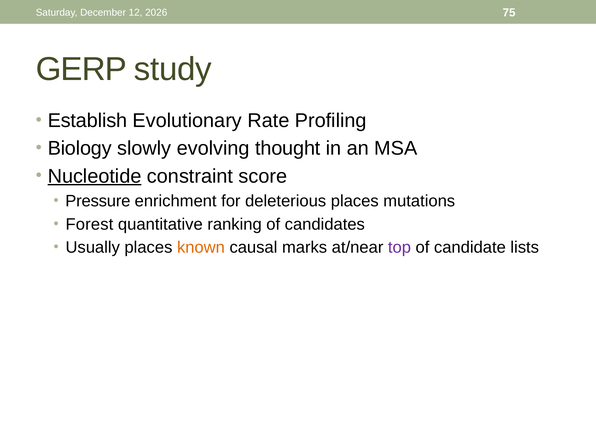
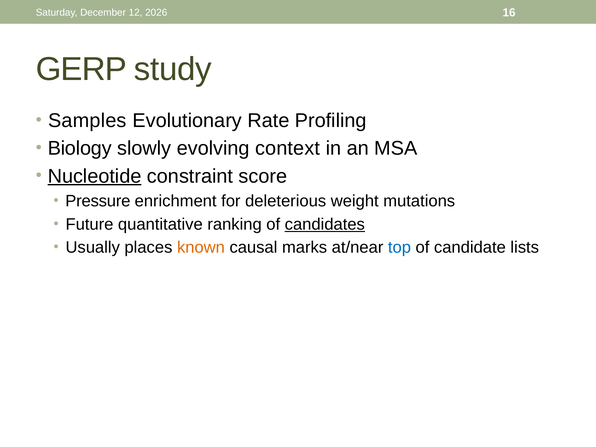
75: 75 -> 16 (509, 13)
Establish: Establish -> Samples (87, 121)
thought: thought -> context (288, 148)
deleterious places: places -> weight (355, 201)
Forest: Forest -> Future (90, 224)
candidates underline: none -> present (325, 224)
top colour: purple -> blue (399, 248)
